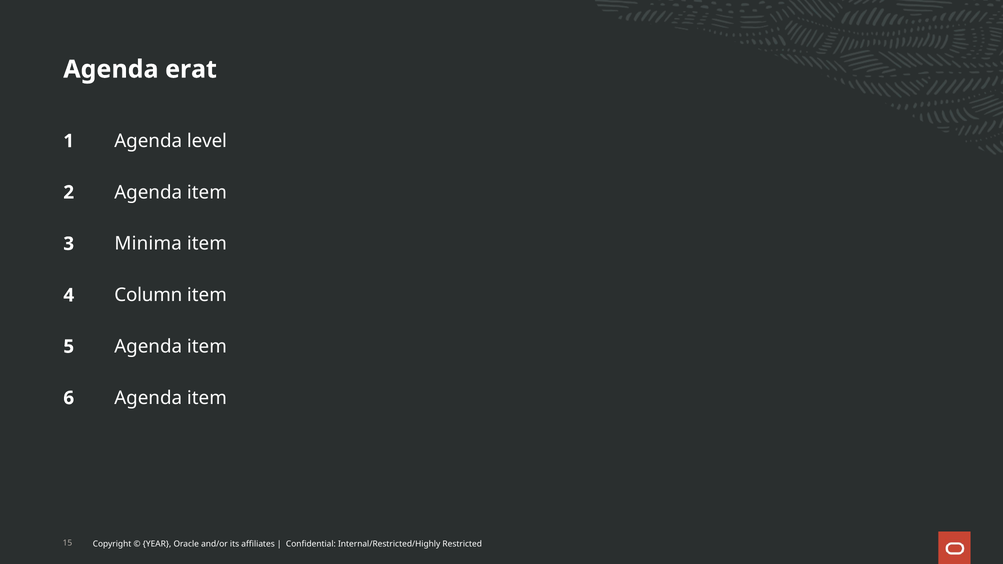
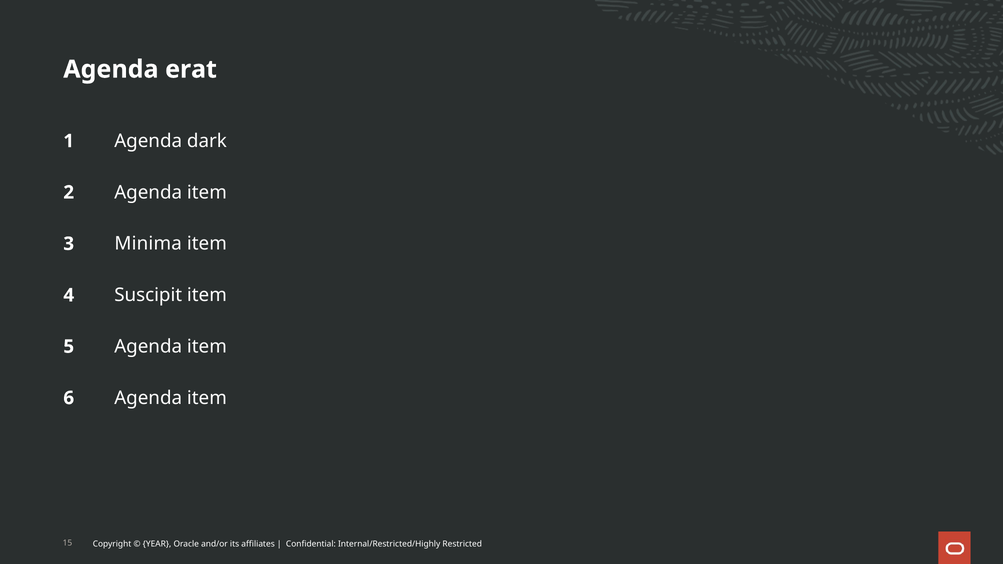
level: level -> dark (207, 141)
Column: Column -> Suscipit (148, 295)
